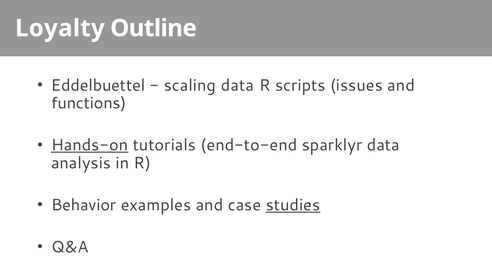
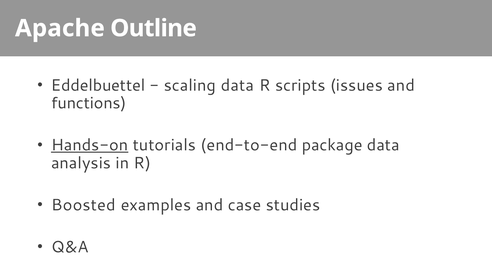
Loyalty: Loyalty -> Apache (60, 28)
sparklyr: sparklyr -> package (332, 145)
Behavior: Behavior -> Boosted (84, 205)
studies underline: present -> none (293, 205)
